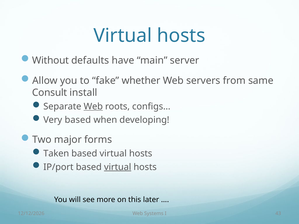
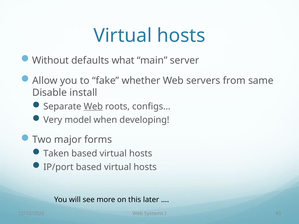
have: have -> what (123, 60)
Consult: Consult -> Disable (50, 93)
Very based: based -> model (78, 120)
virtual underline: present -> none (118, 167)
